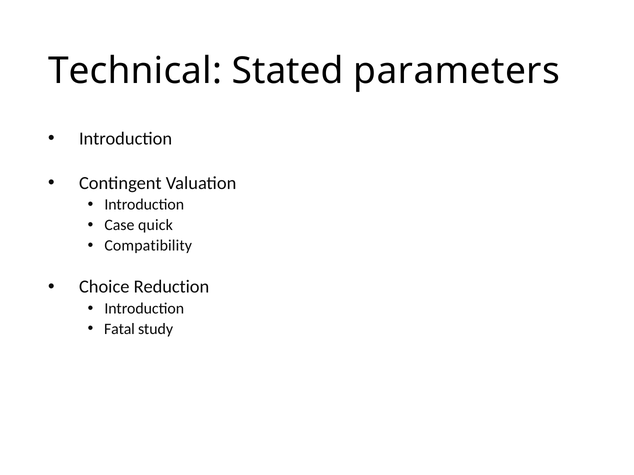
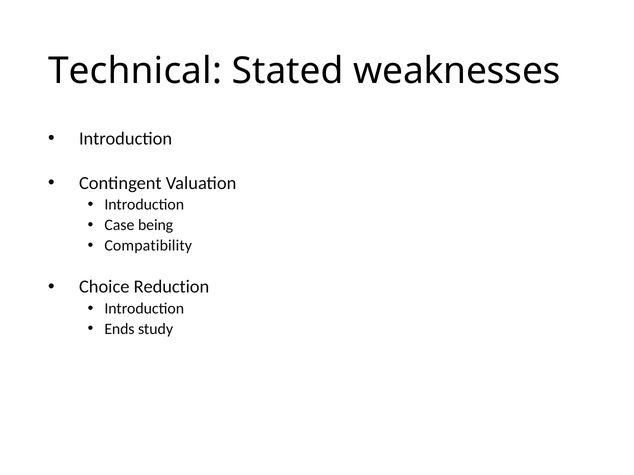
parameters: parameters -> weaknesses (457, 71)
quick: quick -> being (156, 225)
Fatal: Fatal -> Ends (119, 329)
